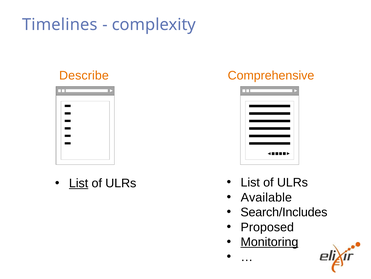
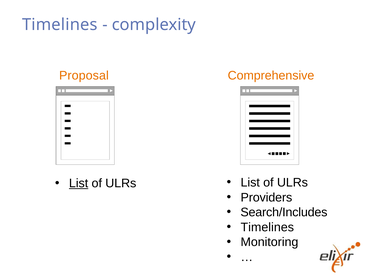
Describe: Describe -> Proposal (84, 75)
Available: Available -> Providers (266, 197)
Proposed: Proposed -> Timelines (267, 227)
Monitoring underline: present -> none (269, 241)
